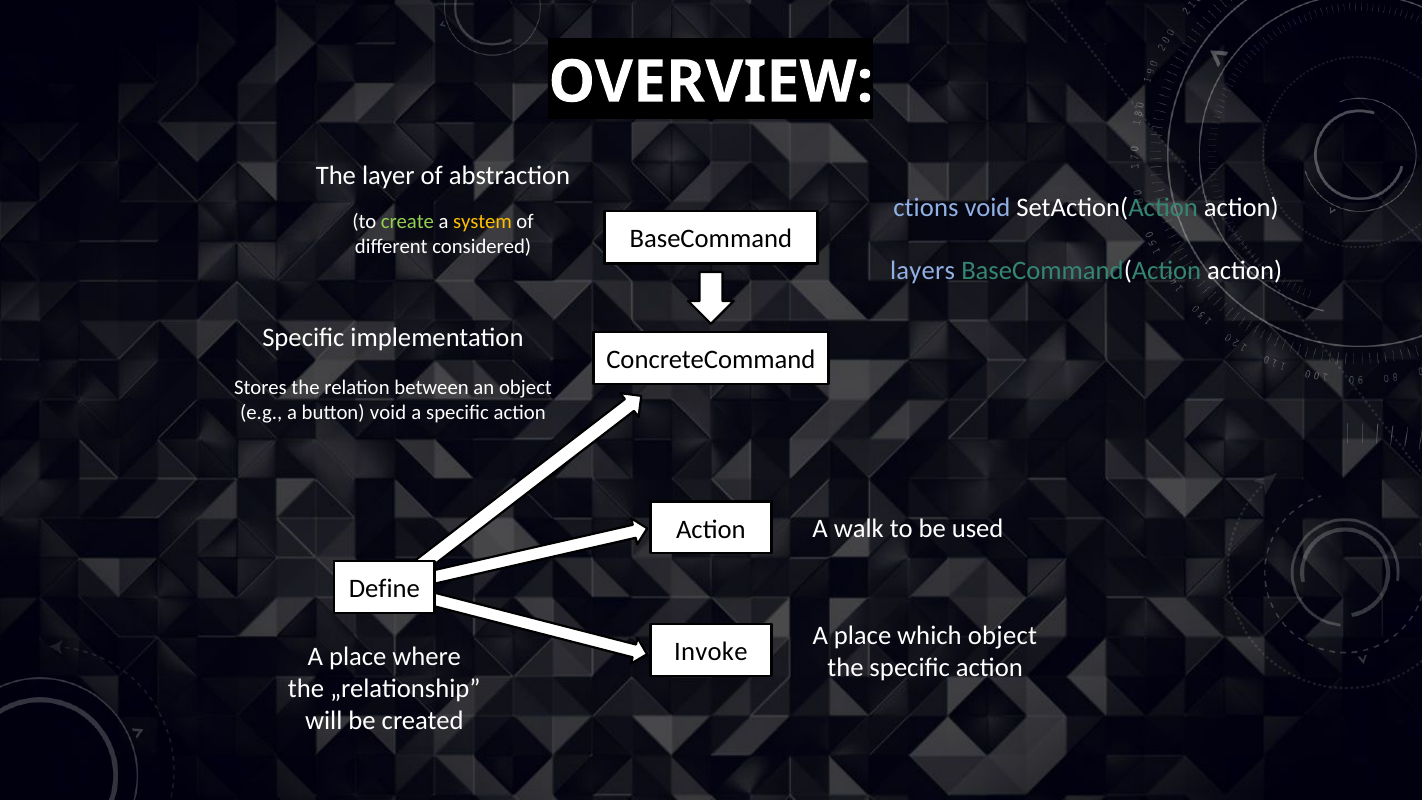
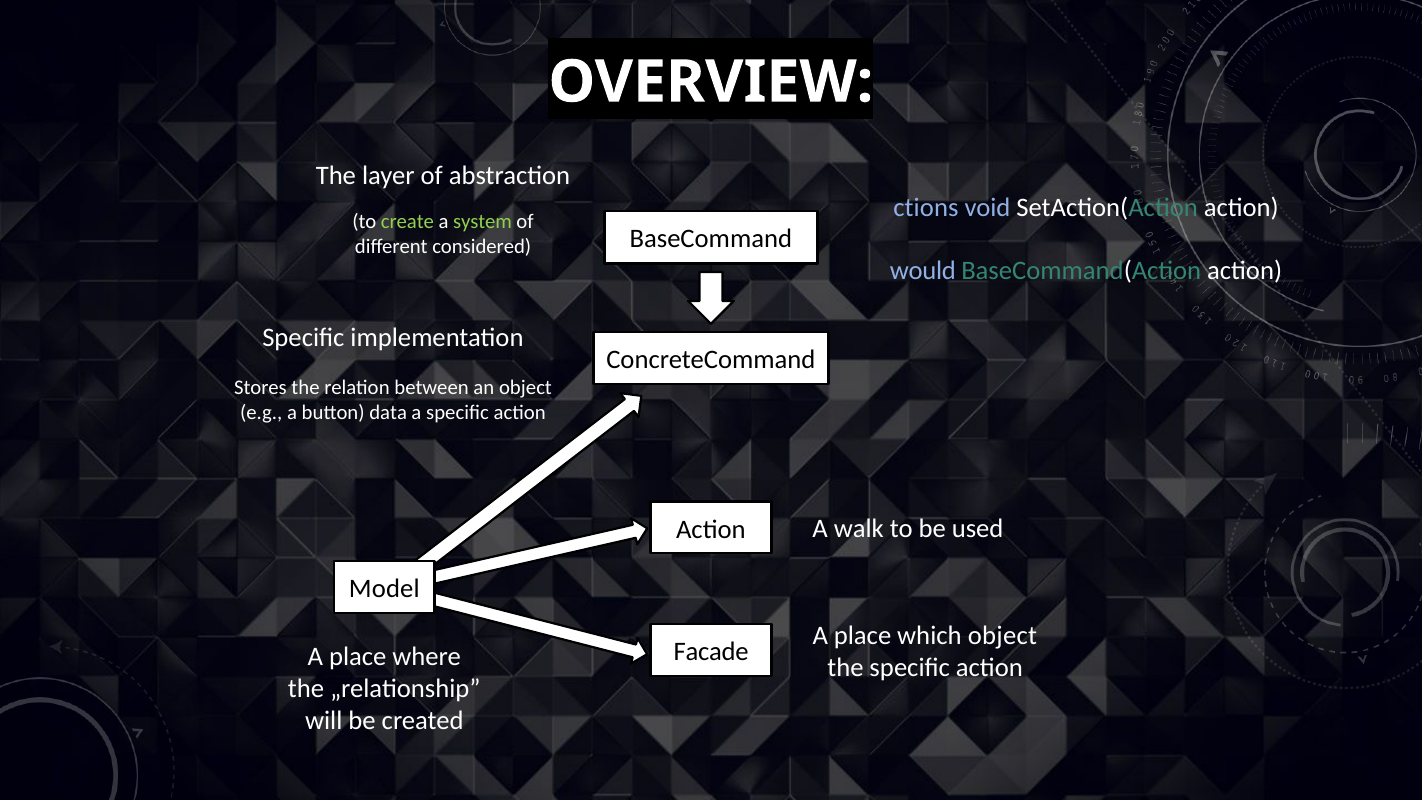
system colour: yellow -> light green (483, 221)
layers: layers -> would (923, 271)
button void: void -> data (388, 412)
Define: Define -> Model (384, 589)
Invoke: Invoke -> Facade (711, 652)
